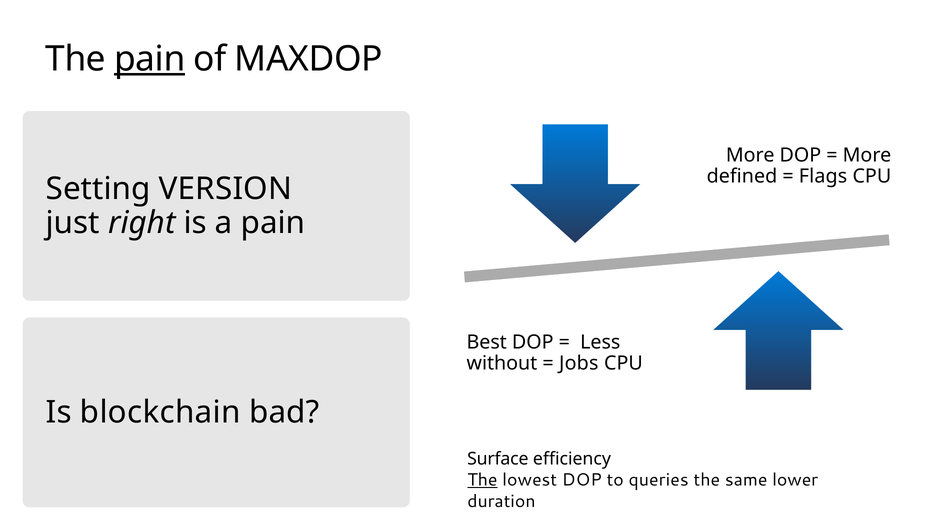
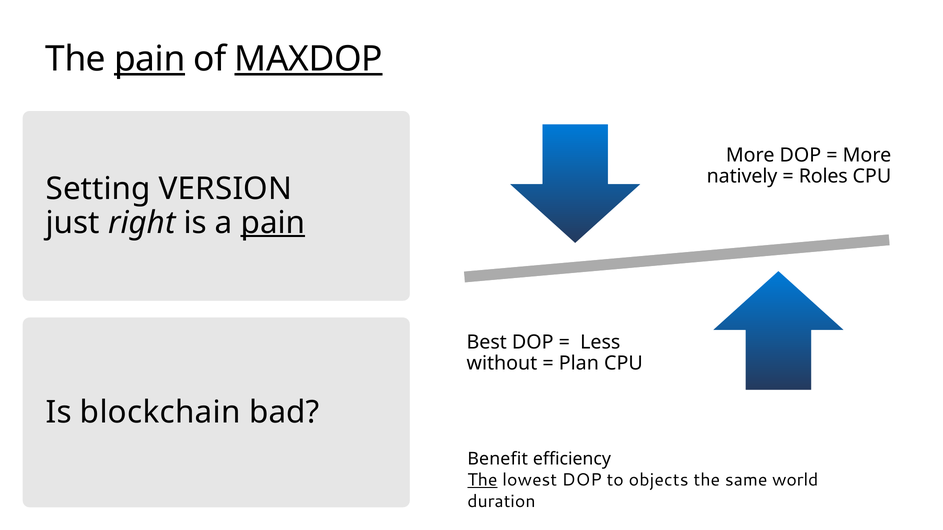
MAXDOP underline: none -> present (309, 59)
defined: defined -> natively (742, 176)
Flags: Flags -> Roles (823, 176)
pain underline: none -> present (273, 223)
Jobs: Jobs -> Plan (579, 364)
Surface: Surface -> Benefit (498, 459)
queries: queries -> objects (659, 480)
lower: lower -> world (795, 480)
